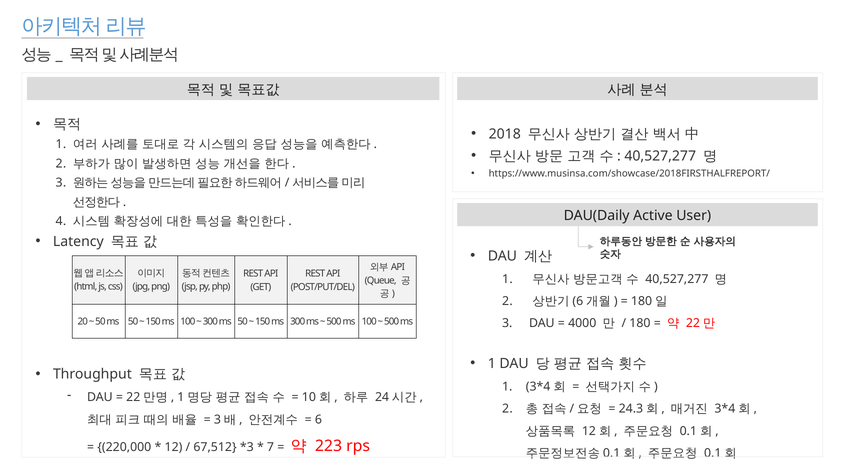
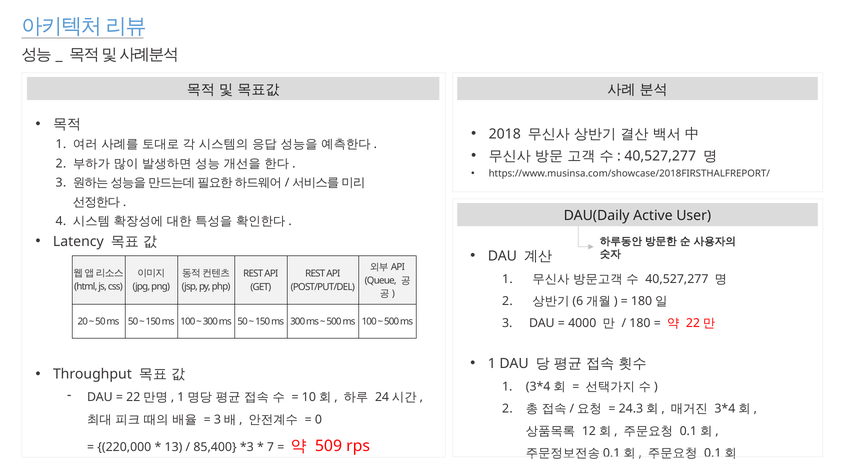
6: 6 -> 0 (318, 420)
12: 12 -> 13 (173, 448)
67,512: 67,512 -> 85,400 (215, 448)
223: 223 -> 509 (329, 446)
